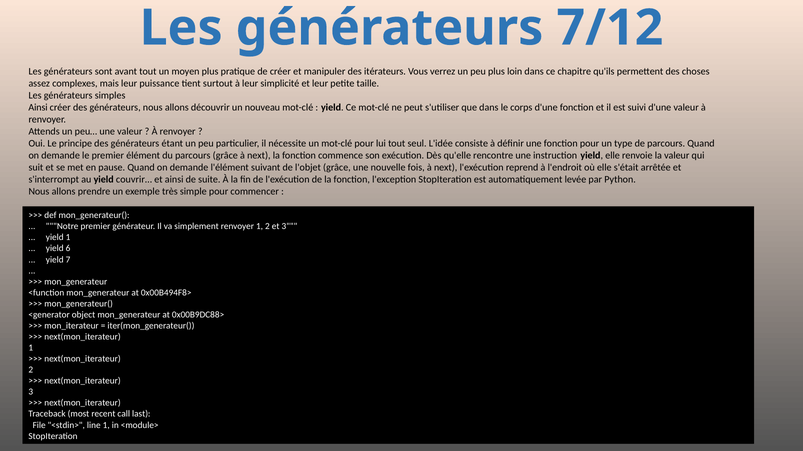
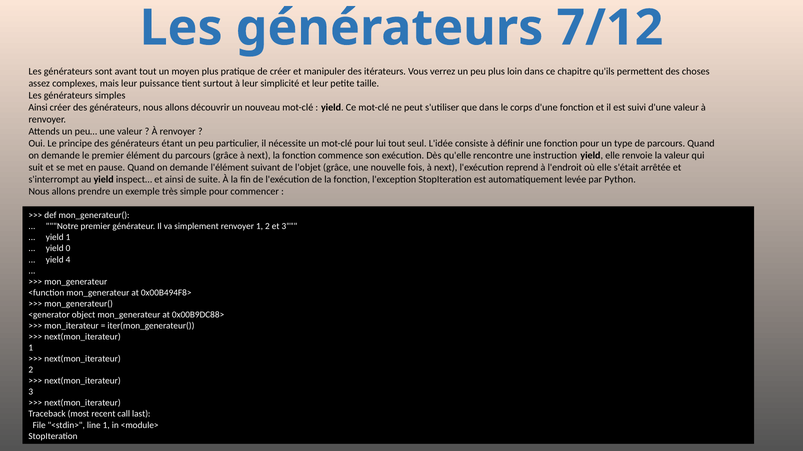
couvrir…: couvrir… -> inspect… (134, 180)
6: 6 -> 0 (68, 249)
7: 7 -> 4 (68, 260)
